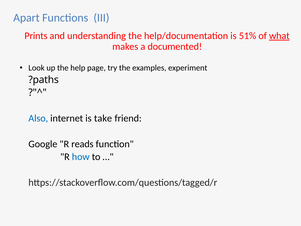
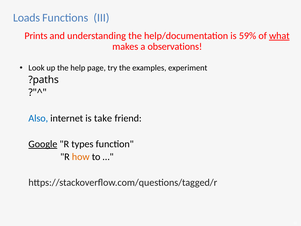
Apart: Apart -> Loads (26, 18)
51%: 51% -> 59% (248, 36)
documented: documented -> observations (175, 47)
Google underline: none -> present (43, 144)
reads: reads -> types (82, 144)
how colour: blue -> orange (81, 157)
